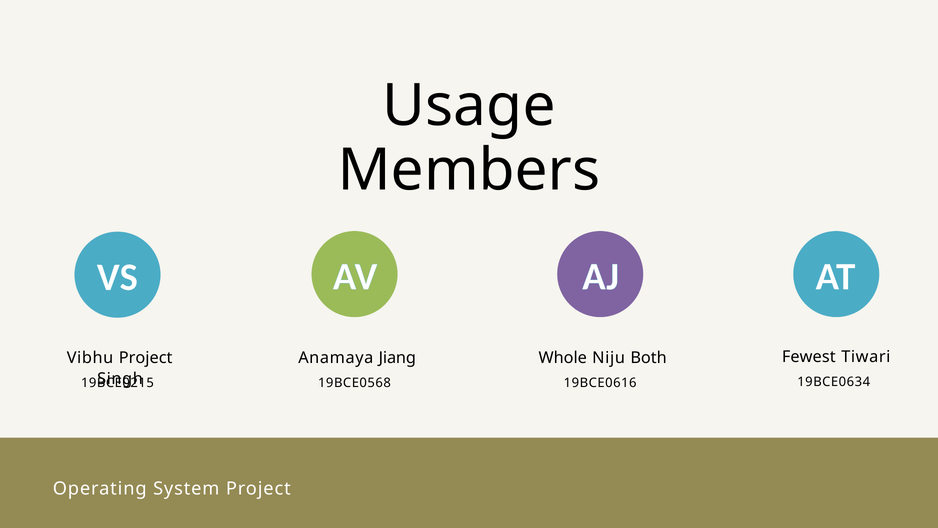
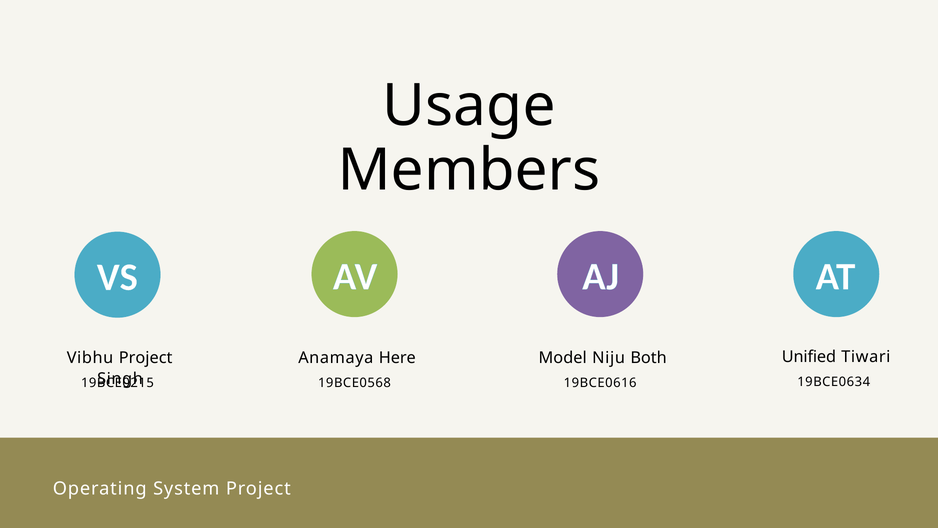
Fewest: Fewest -> Unified (809, 357)
Jiang: Jiang -> Here (397, 357)
Whole: Whole -> Model (563, 357)
